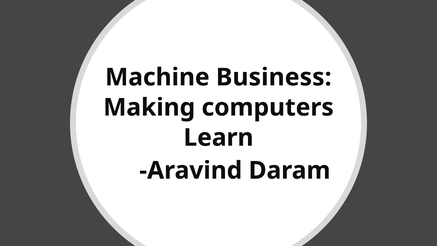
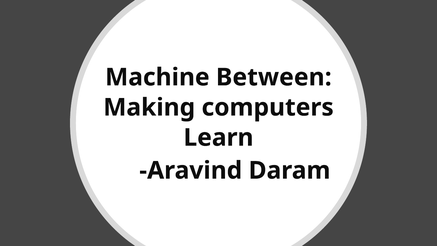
Business: Business -> Between (274, 77)
